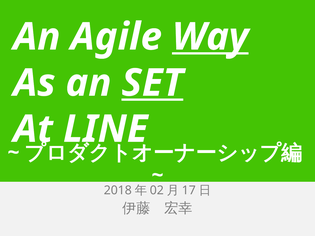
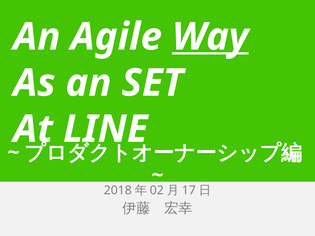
SET underline: present -> none (152, 83)
